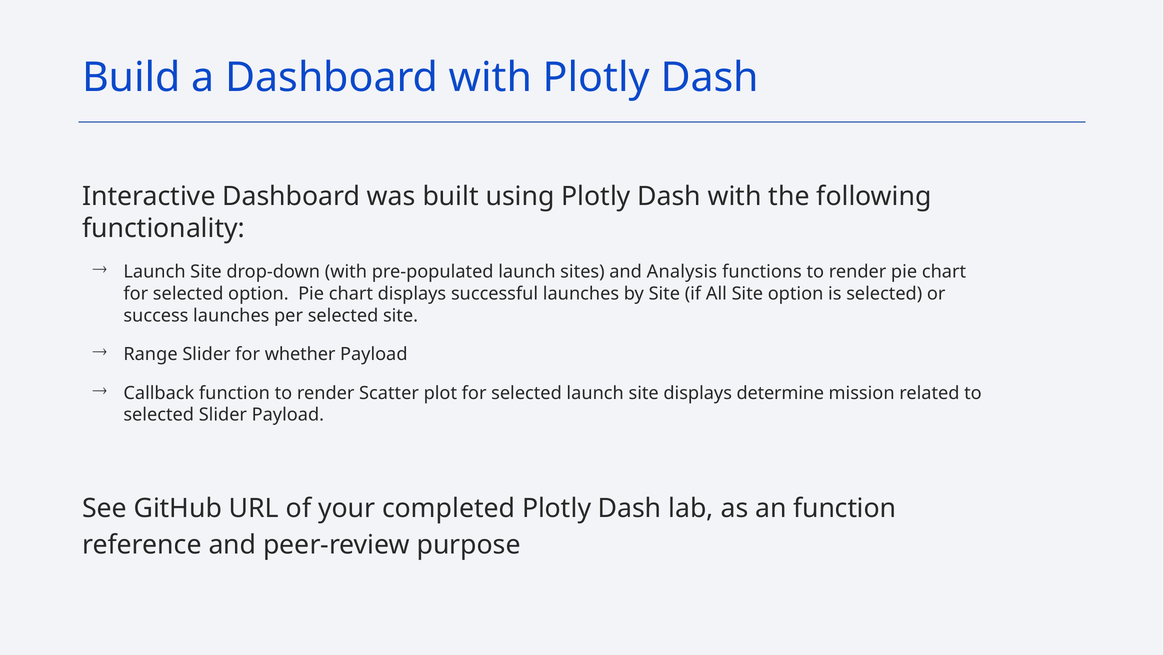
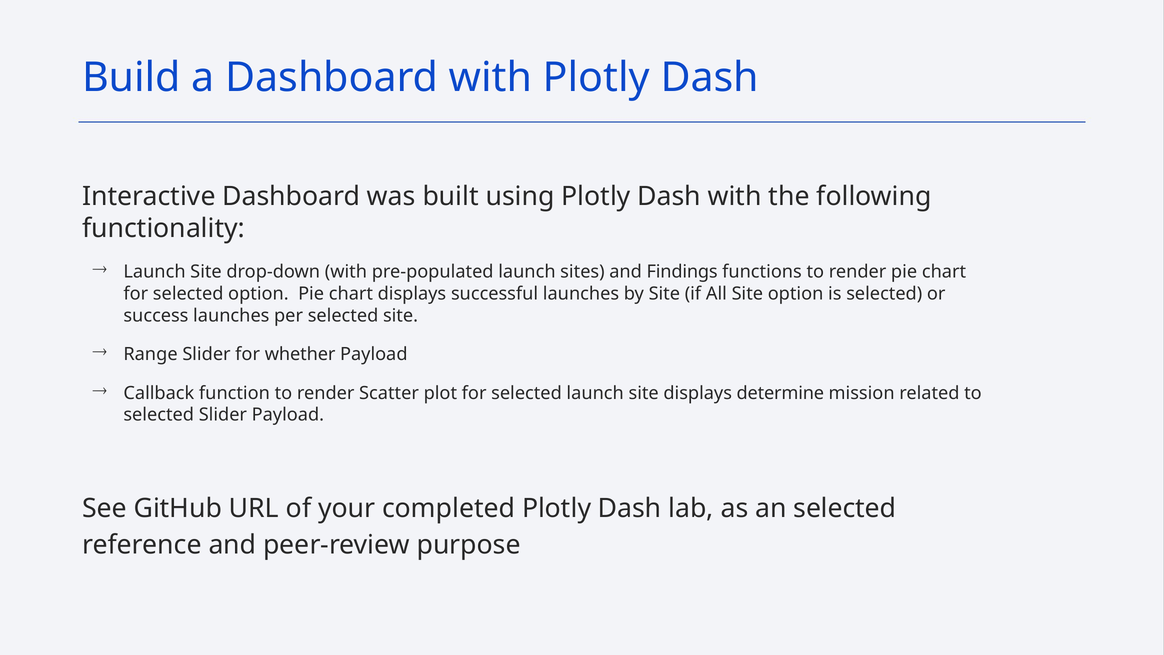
Analysis: Analysis -> Findings (682, 272)
an function: function -> selected (845, 508)
